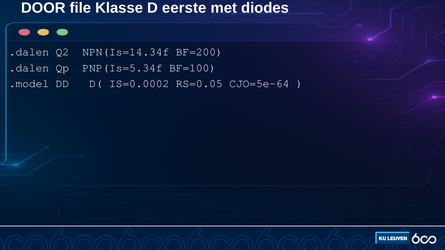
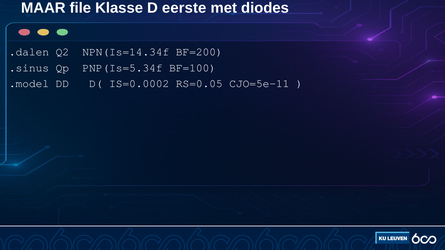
DOOR: DOOR -> MAAR (43, 8)
.dalen: .dalen -> .sinus (29, 68)
CJO=5e-64: CJO=5e-64 -> CJO=5e-11 (259, 84)
